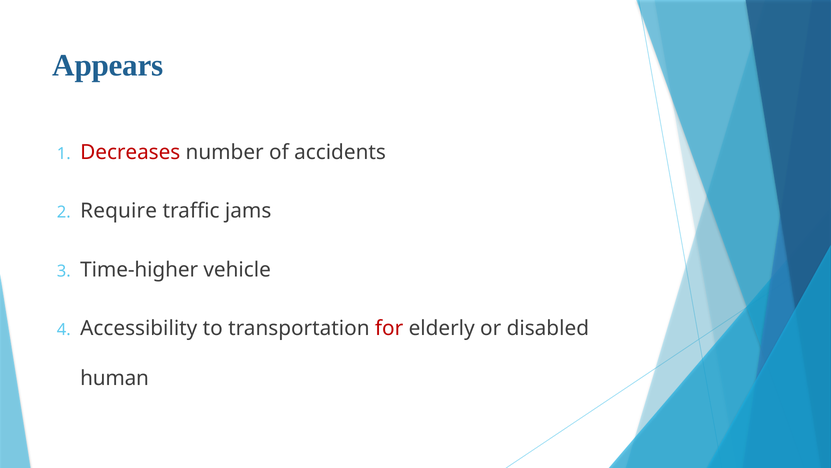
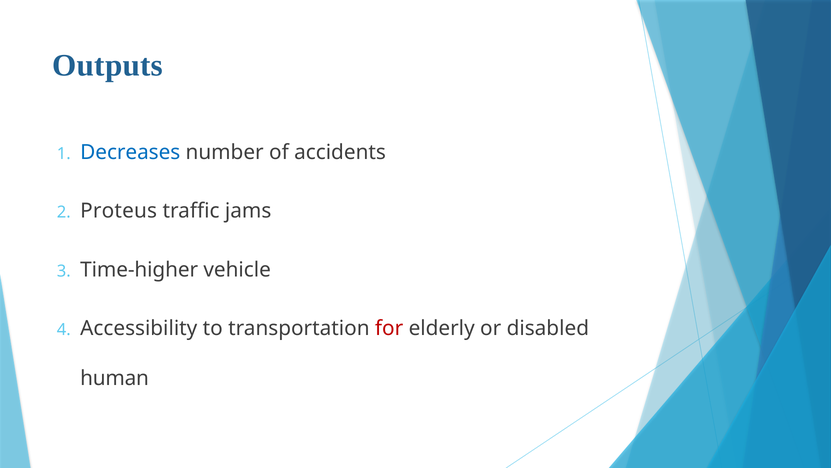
Appears: Appears -> Outputs (108, 66)
Decreases colour: red -> blue (130, 152)
Require: Require -> Proteus (119, 211)
